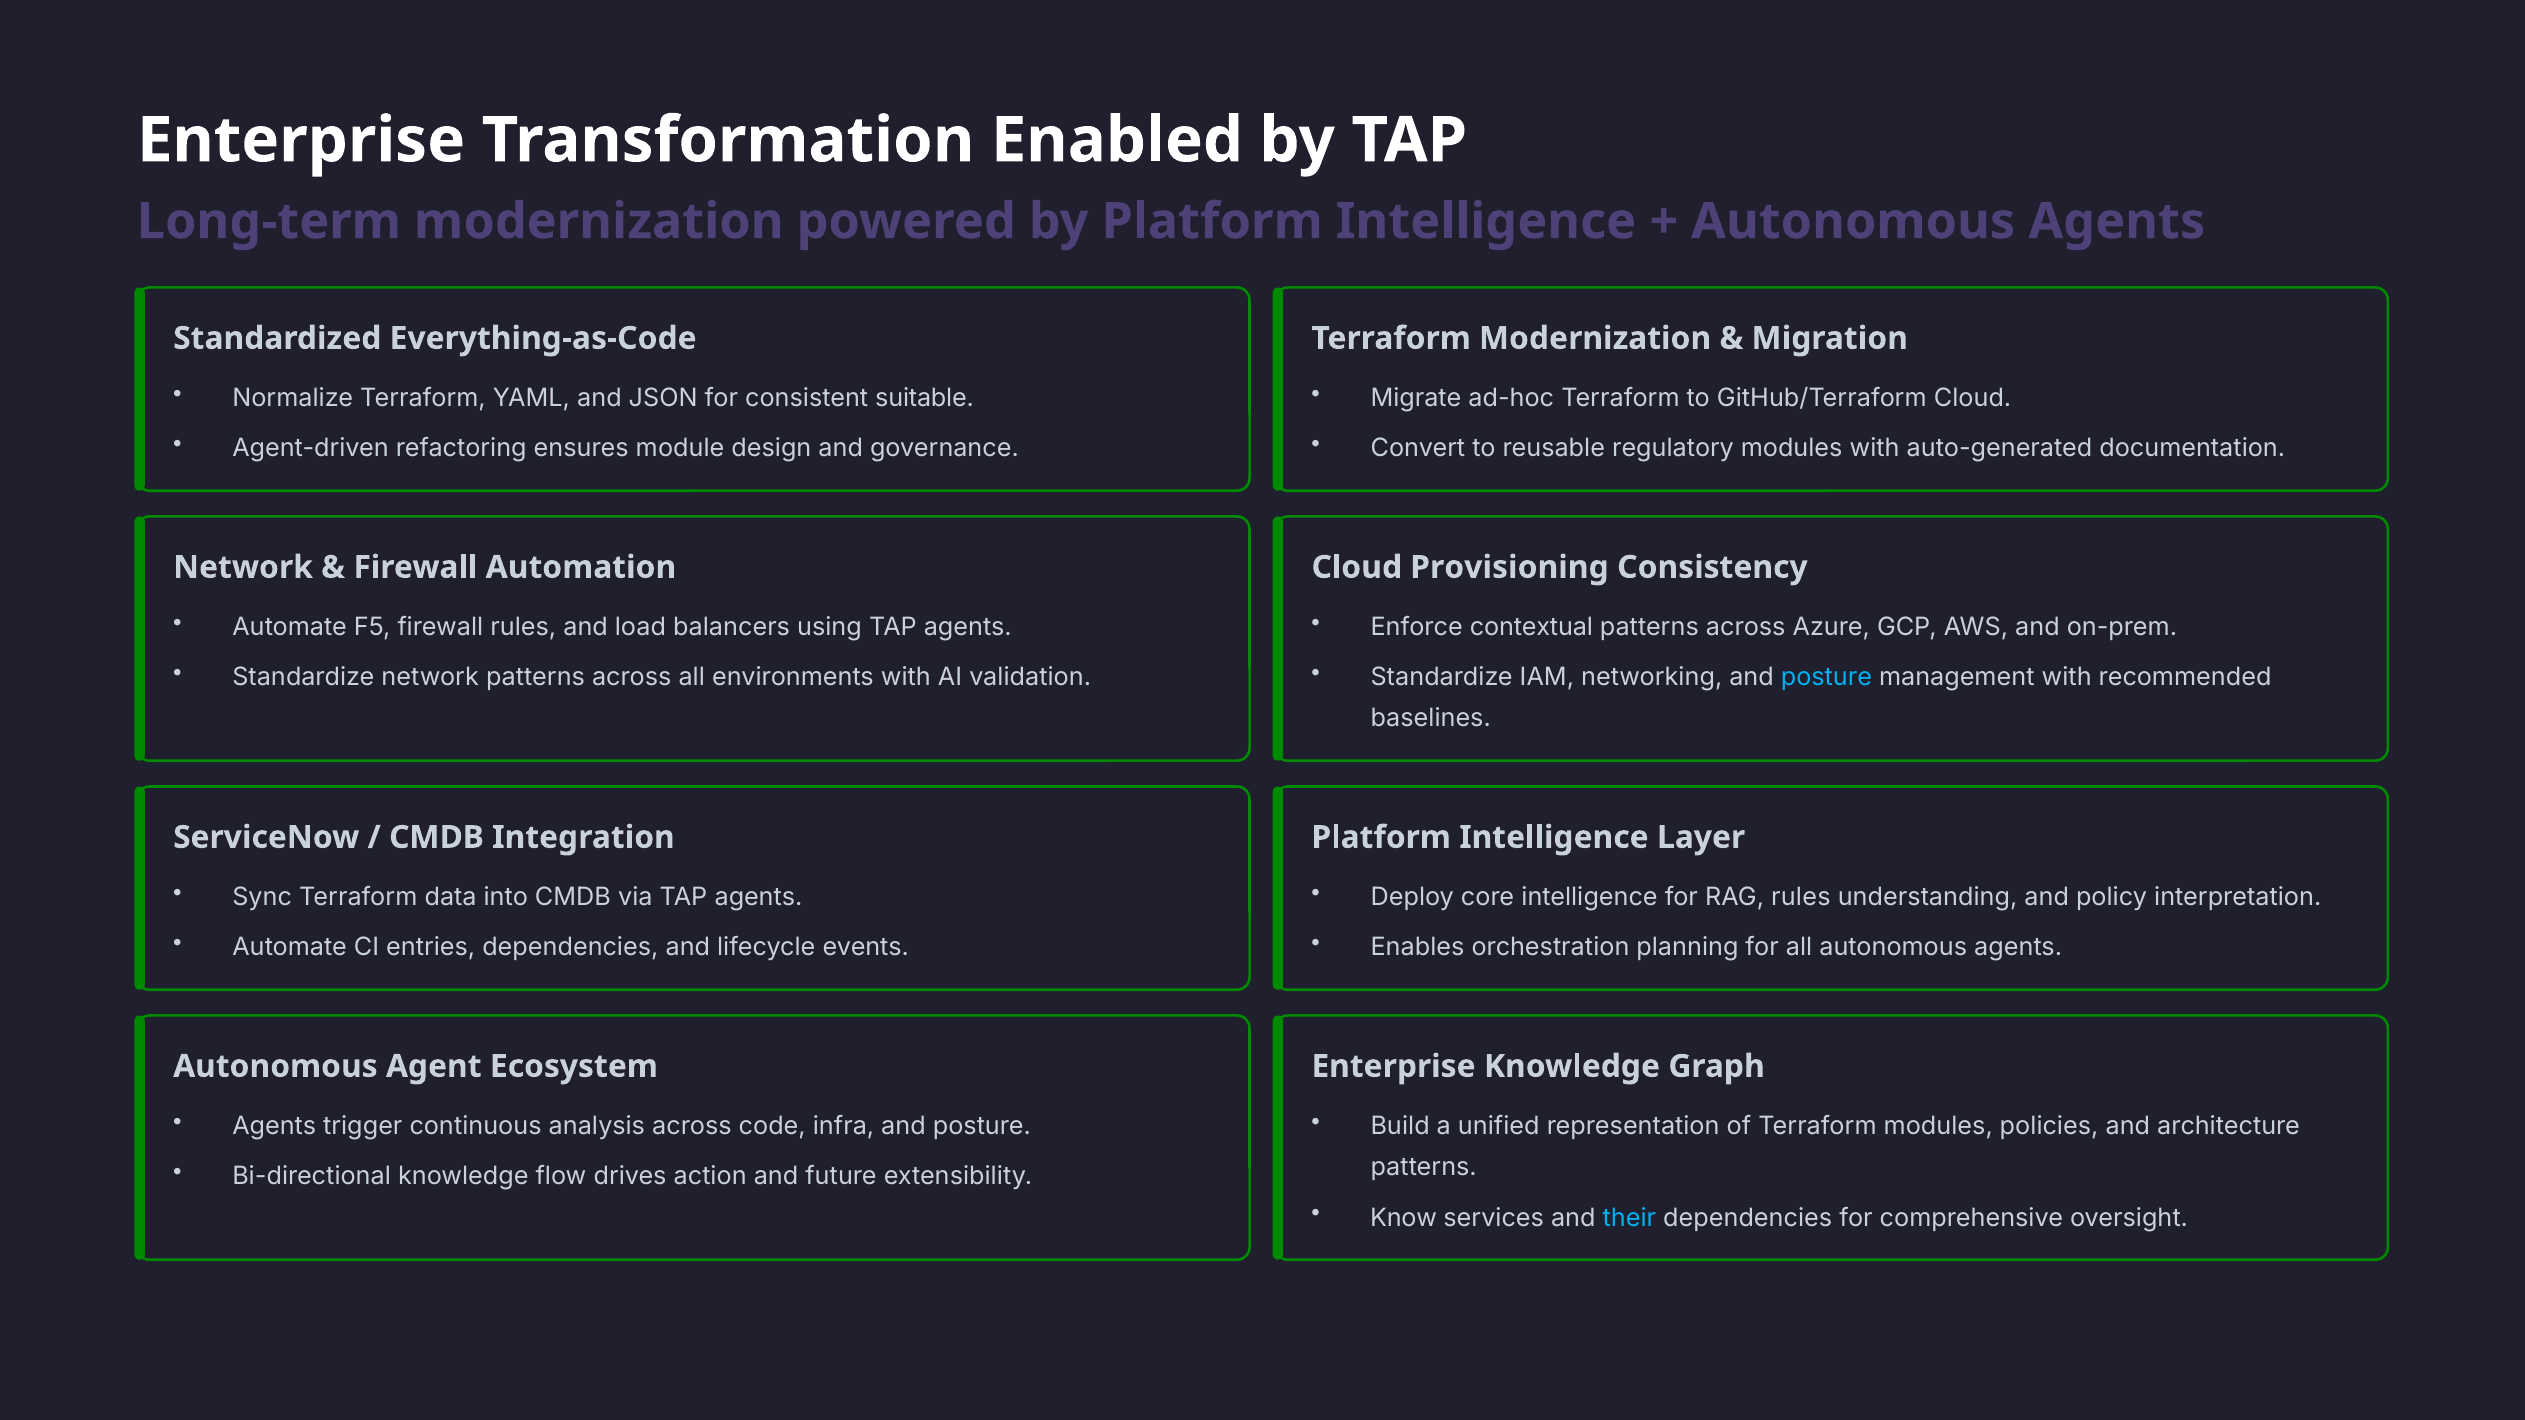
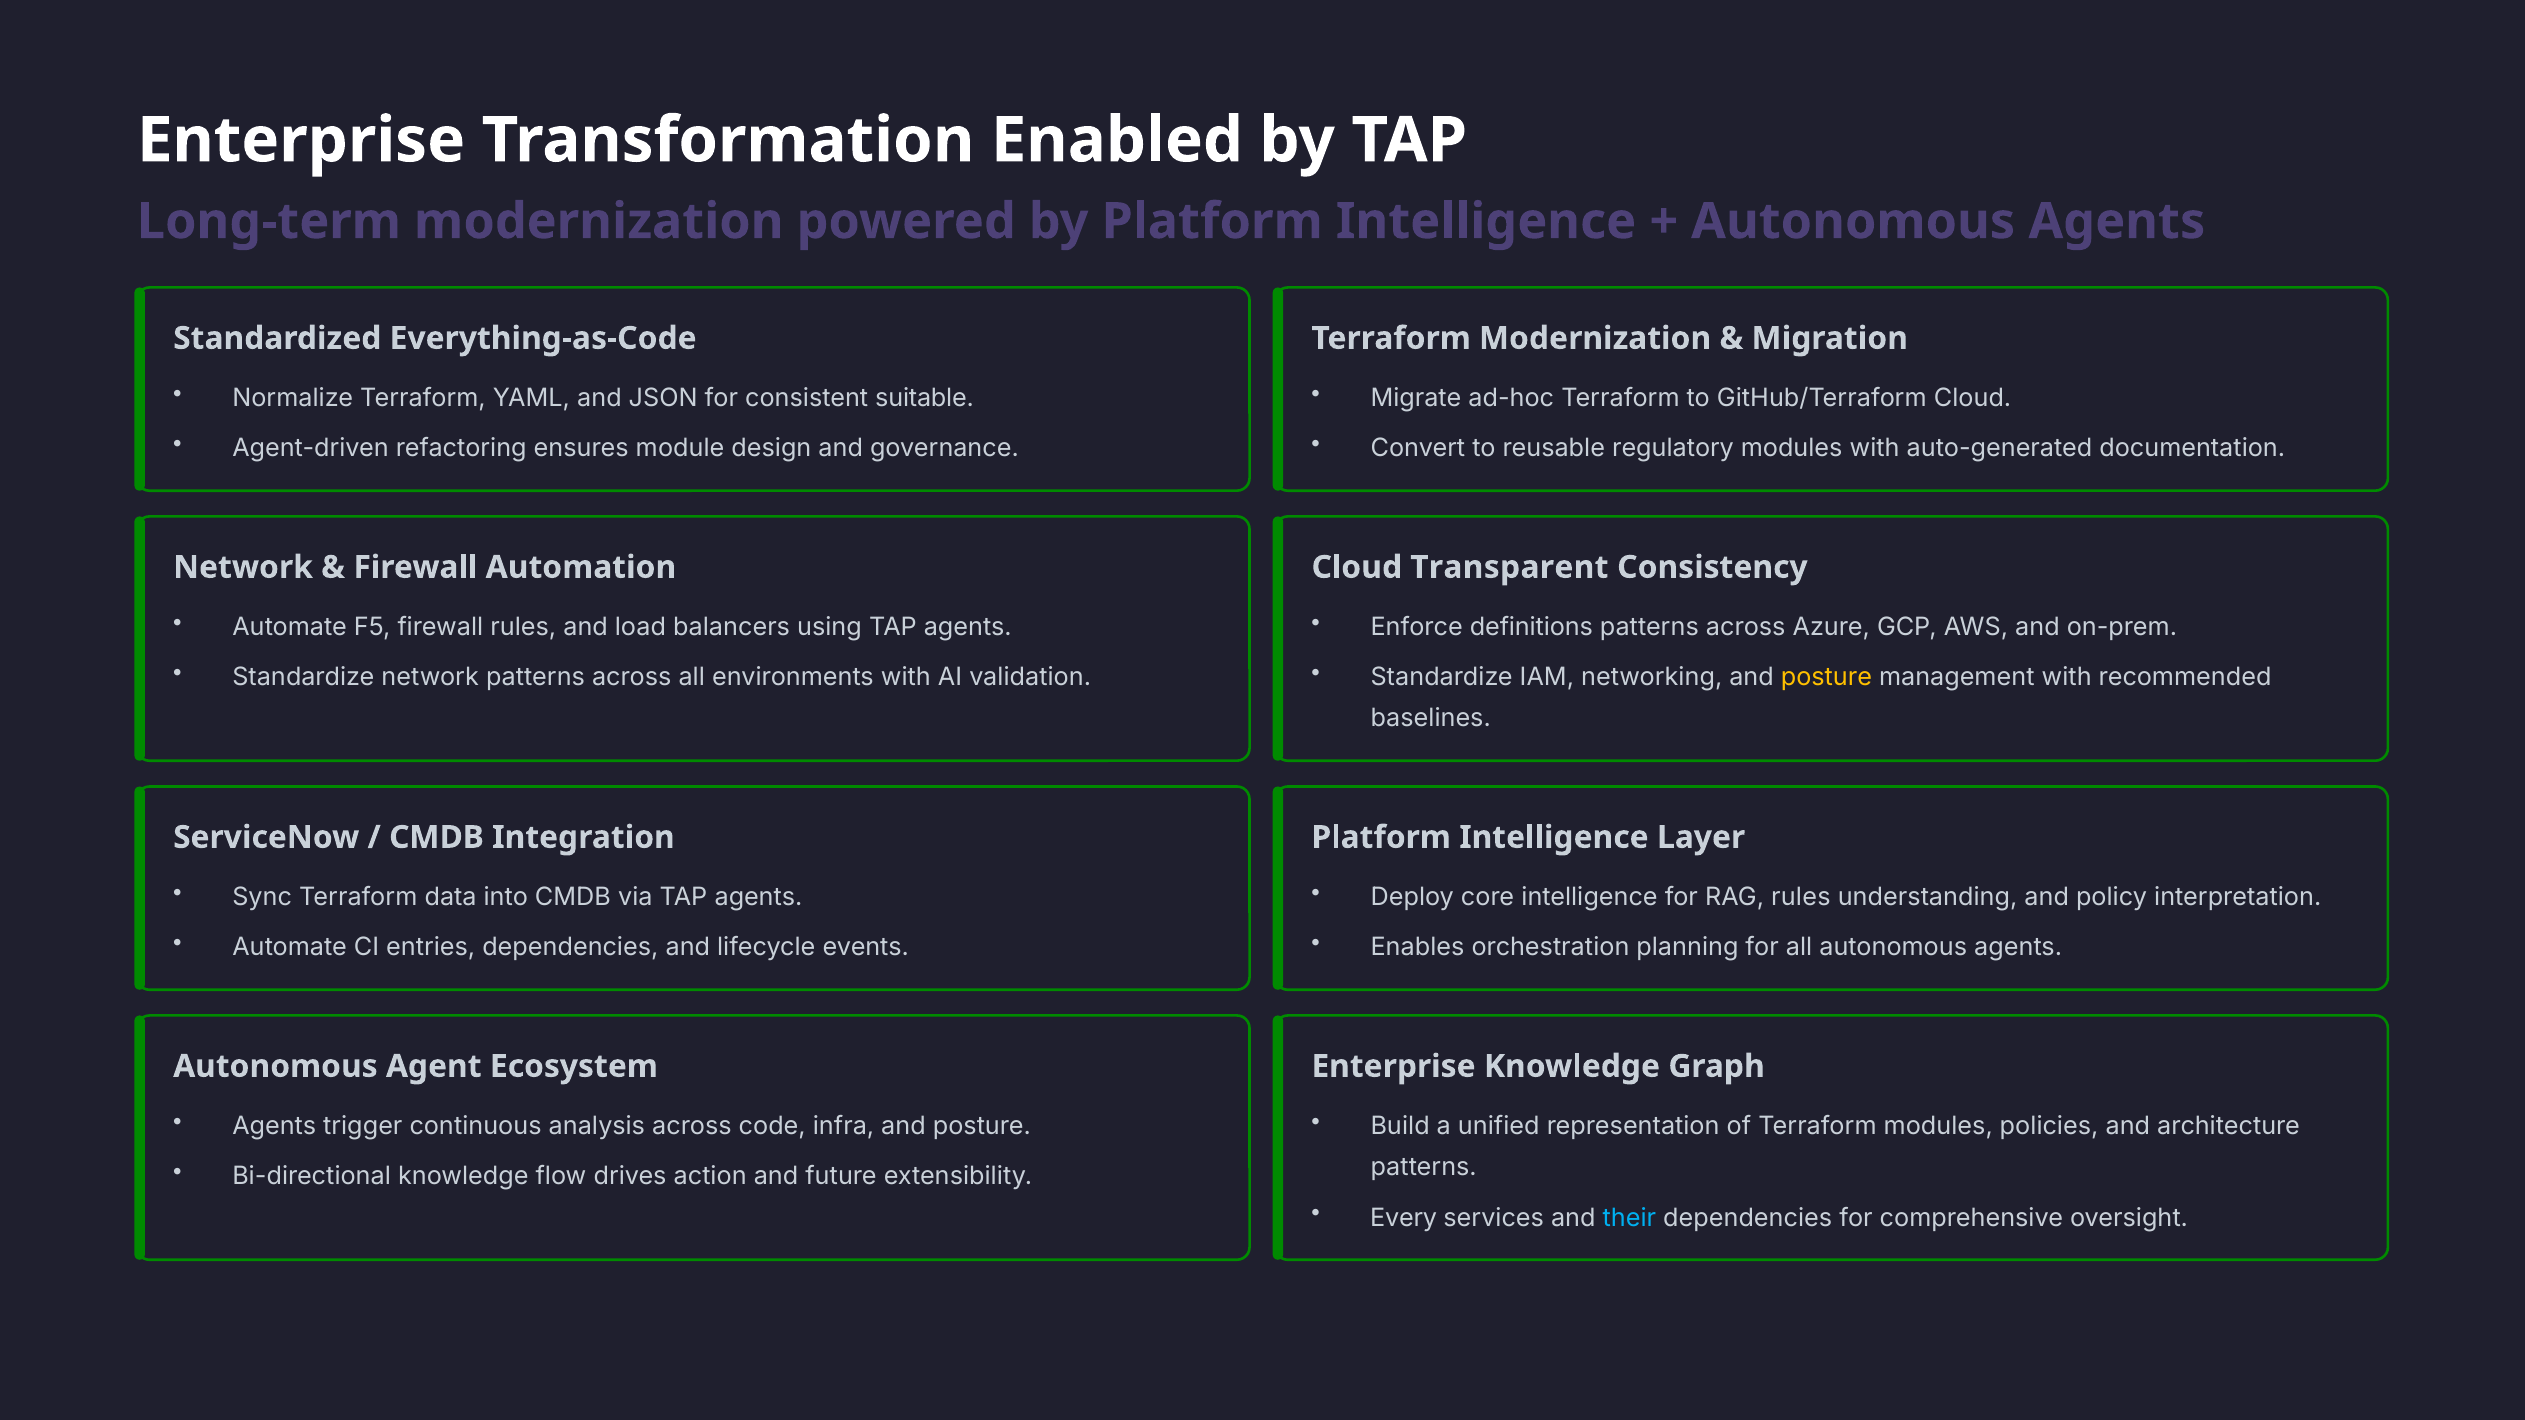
Provisioning: Provisioning -> Transparent (1509, 567)
contextual: contextual -> definitions (1531, 628)
posture colour: light blue -> yellow (1826, 678)
Know: Know -> Every (1404, 1218)
